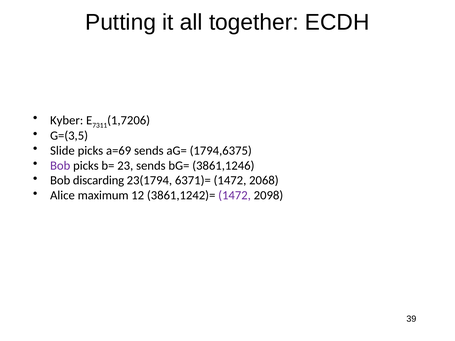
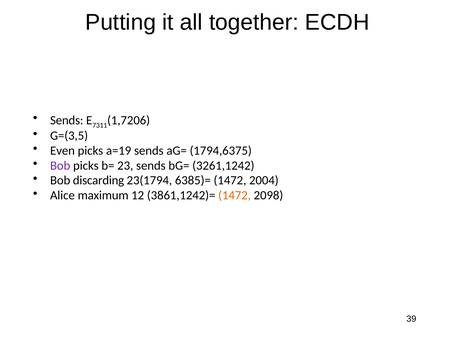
Kyber: Kyber -> Sends (67, 120)
Slide: Slide -> Even (62, 151)
a=69: a=69 -> a=19 (119, 151)
3861,1246: 3861,1246 -> 3261,1242 (223, 166)
6371)=: 6371)= -> 6385)= (193, 181)
2068: 2068 -> 2004 (264, 181)
1472 colour: purple -> orange (235, 195)
